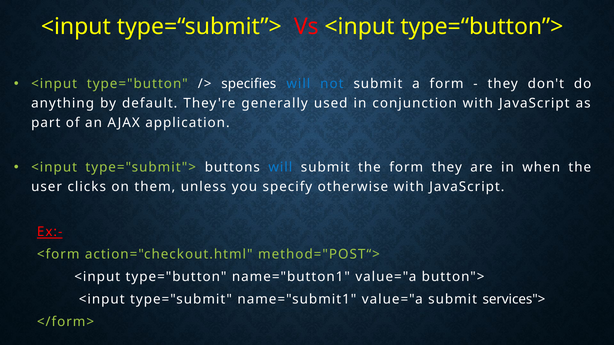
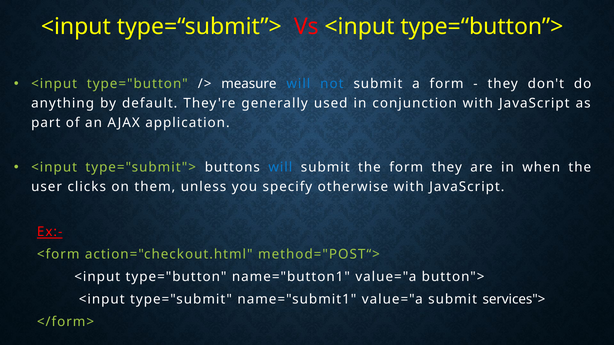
specifies: specifies -> measure (249, 84)
